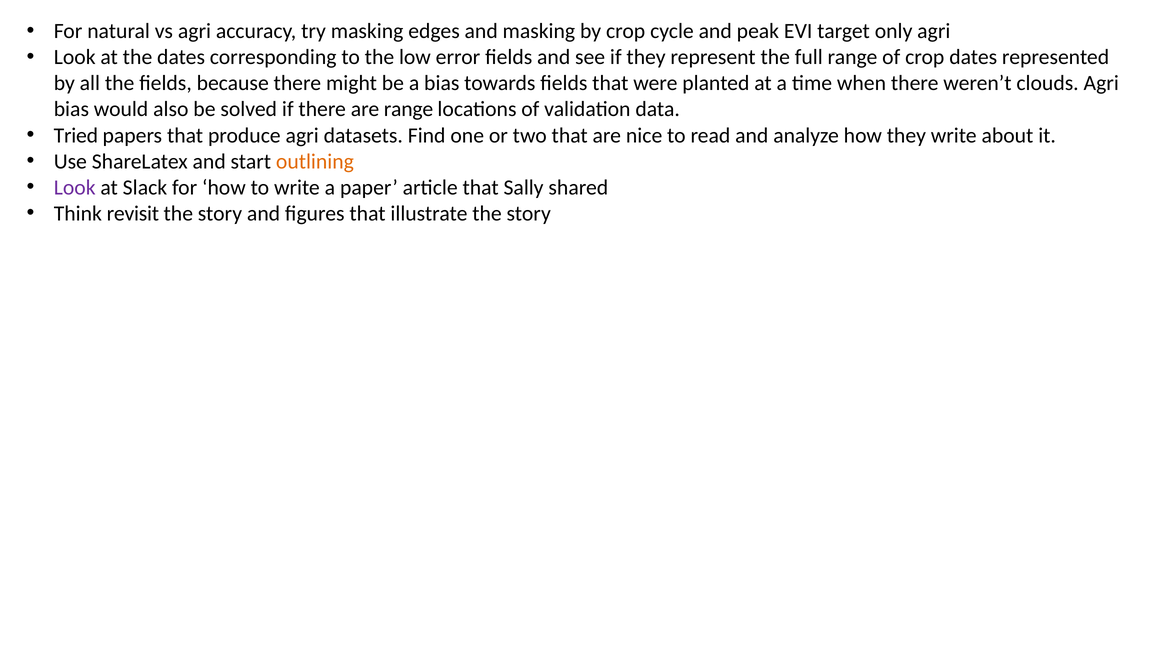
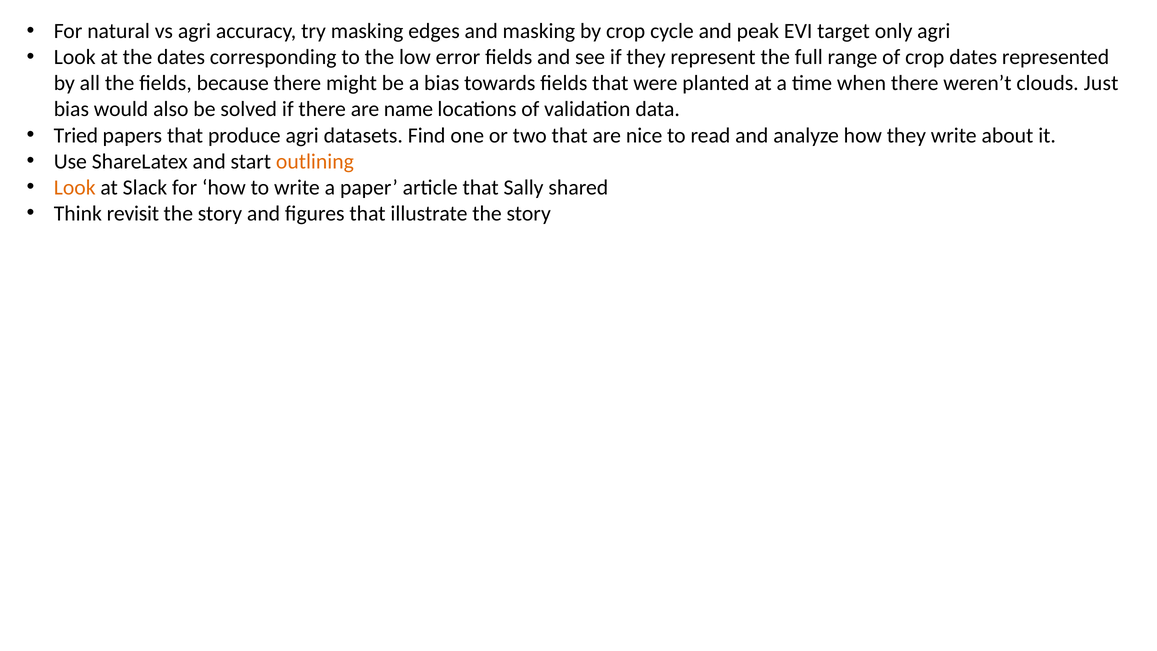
clouds Agri: Agri -> Just (1101, 83)
are range: range -> name (408, 109)
Look colour: purple -> orange (75, 187)
